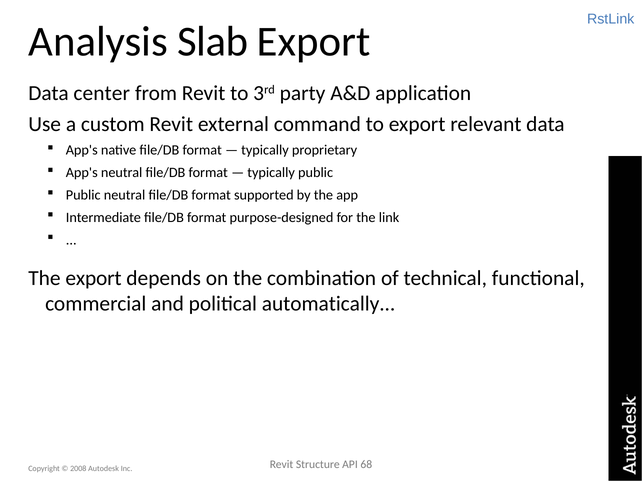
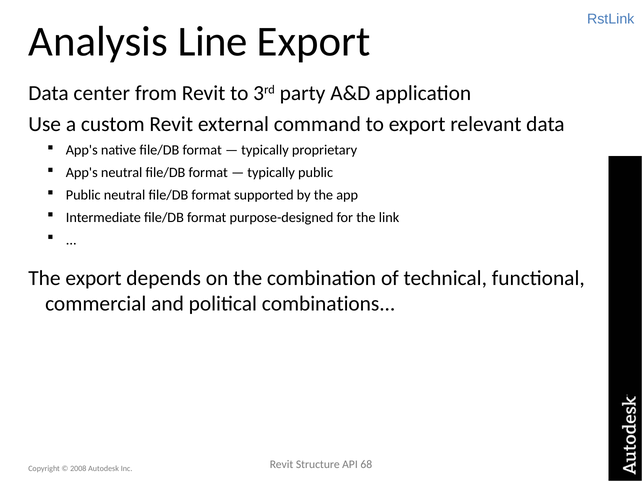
Slab: Slab -> Line (213, 42)
automatically: automatically -> combinations (329, 304)
